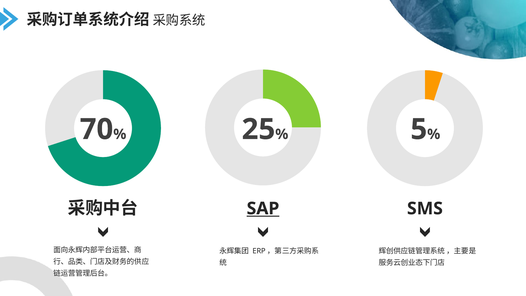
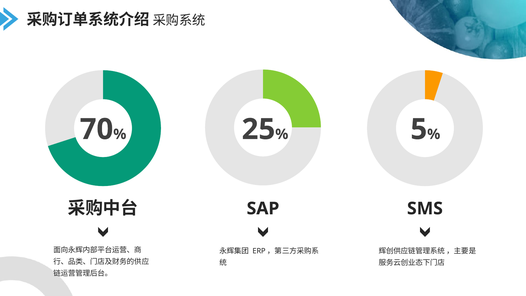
SAP underline: present -> none (263, 208)
